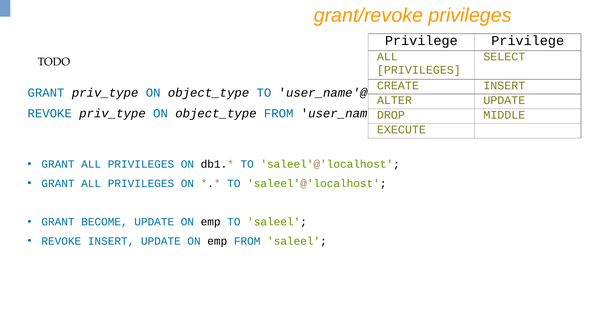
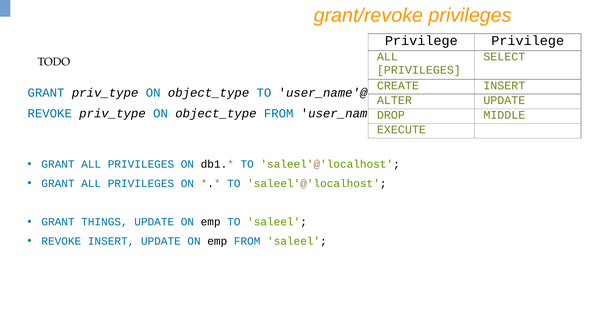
BECOME: BECOME -> THINGS (104, 222)
